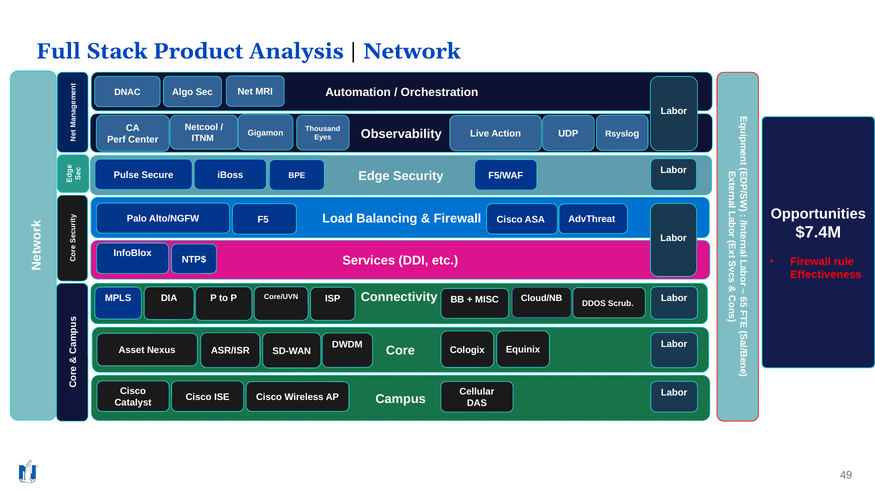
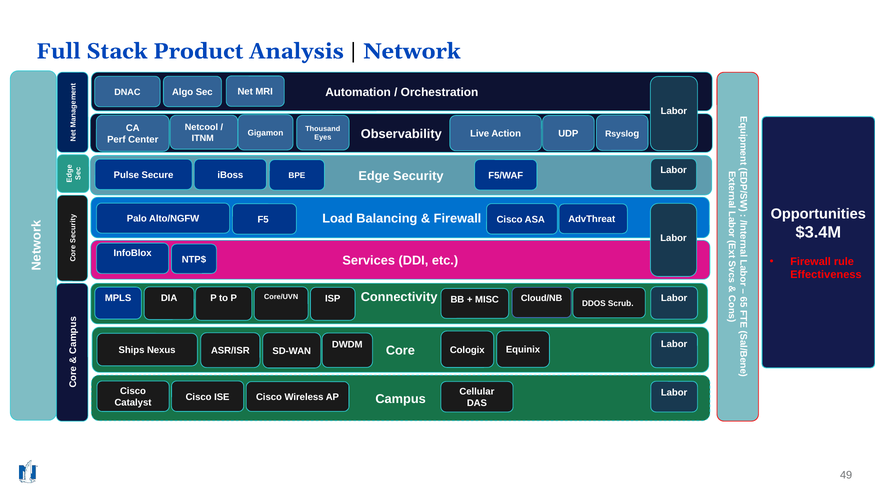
$7.4M: $7.4M -> $3.4M (818, 233)
Asset: Asset -> Ships (132, 350)
